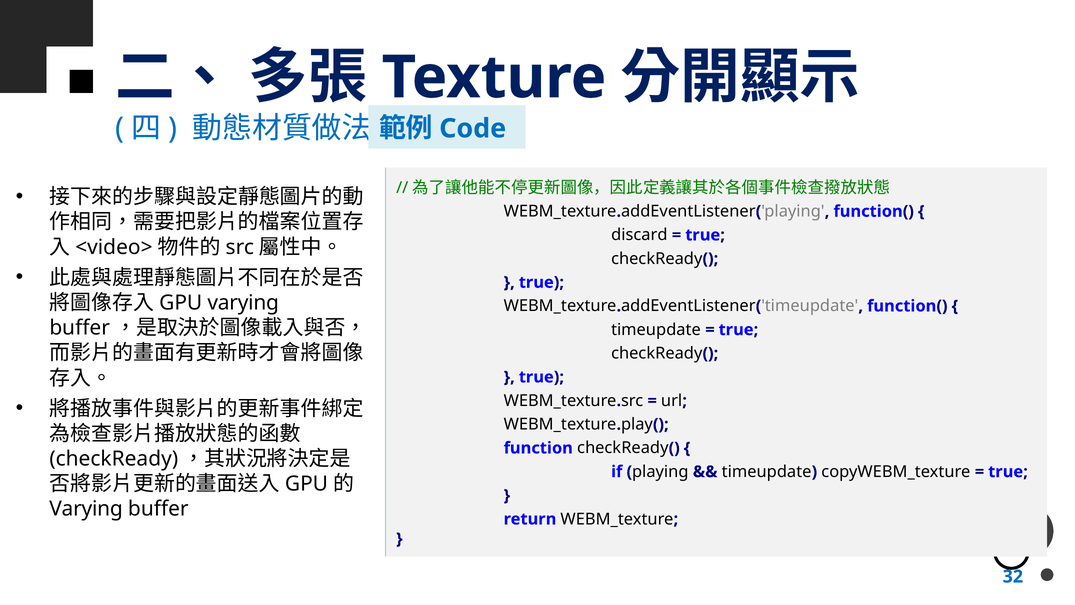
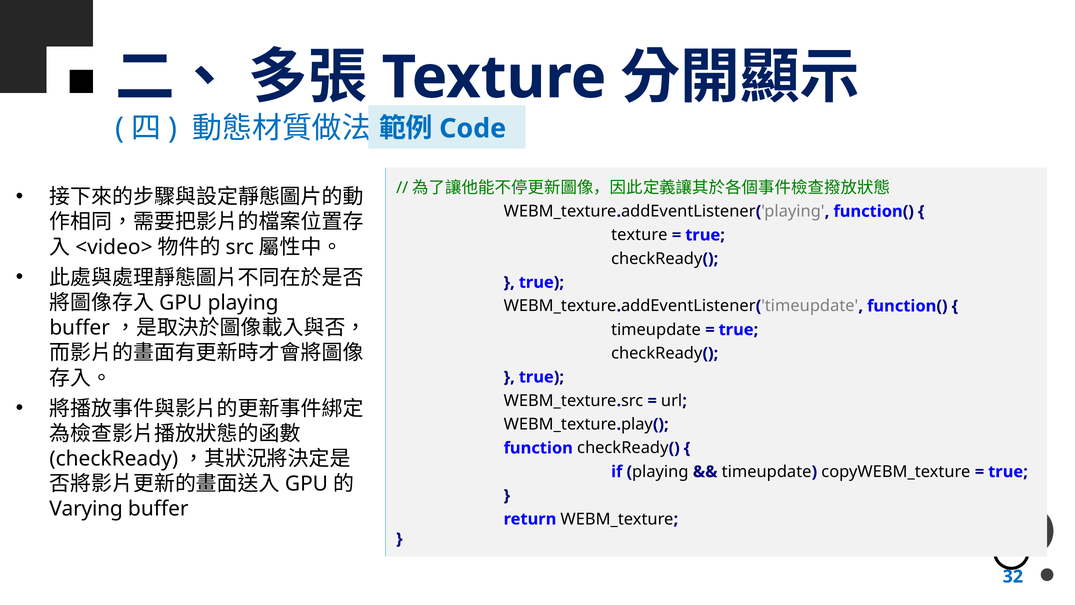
discard: discard -> texture (639, 235)
varying: varying -> playing (243, 303)
